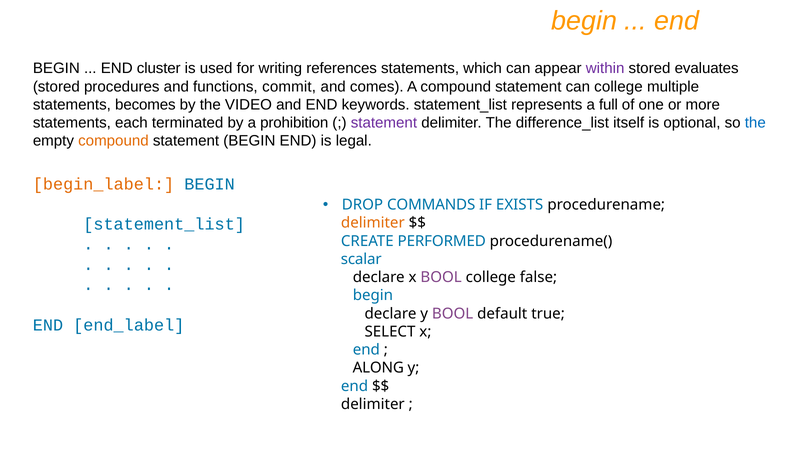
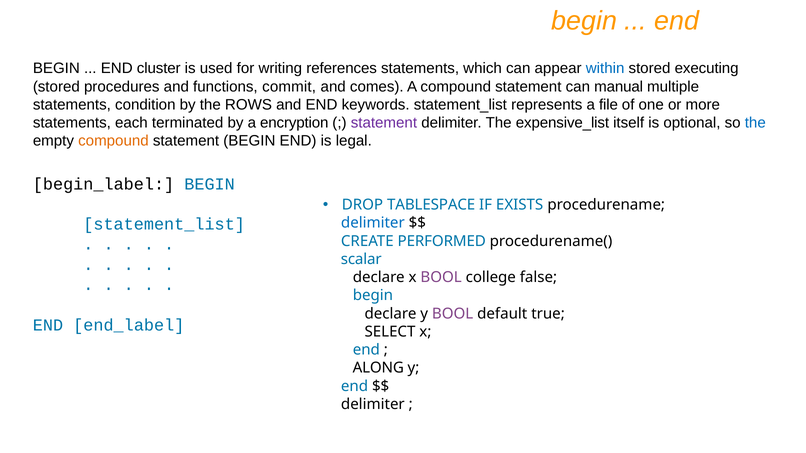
within colour: purple -> blue (605, 68)
evaluates: evaluates -> executing (707, 68)
can college: college -> manual (619, 87)
becomes: becomes -> condition (145, 105)
VIDEO: VIDEO -> ROWS (248, 105)
full: full -> file (609, 105)
prohibition: prohibition -> encryption (294, 123)
difference_list: difference_list -> expensive_list (562, 123)
begin_label colour: orange -> black (104, 184)
COMMANDS: COMMANDS -> TABLESPACE (431, 205)
delimiter colour: orange -> blue (373, 223)
